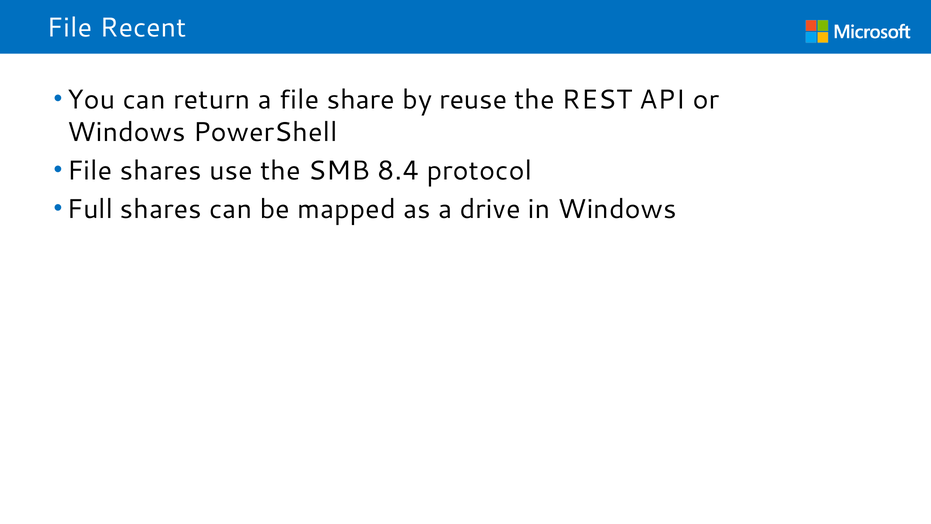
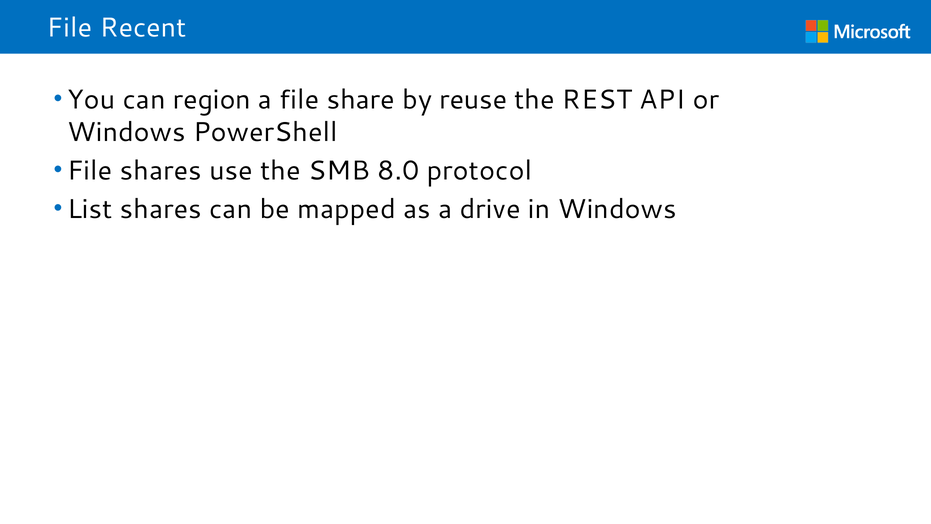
return: return -> region (212, 100)
8.4: 8.4 -> 8.0 (398, 171)
Full: Full -> List (90, 209)
